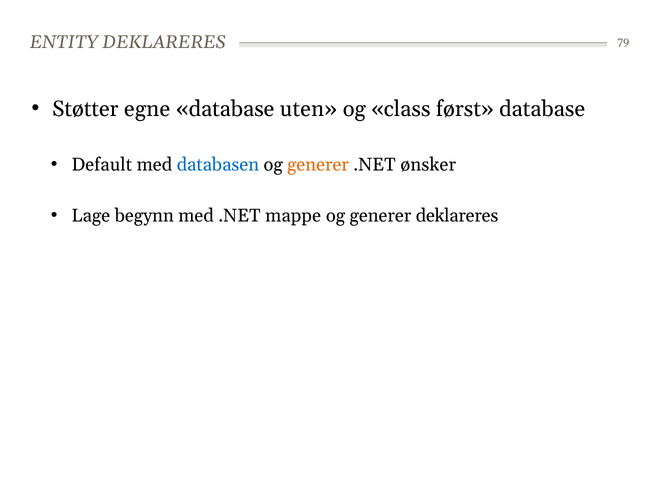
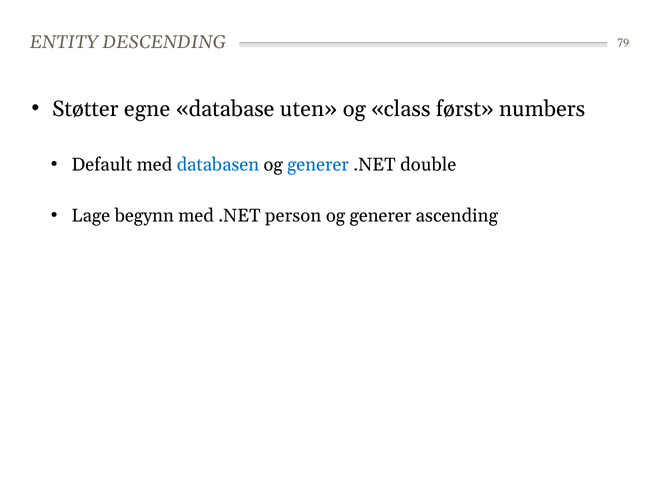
ENTITY DEKLARERES: DEKLARERES -> DESCENDING (164, 42)
først database: database -> numbers (542, 109)
generer colour: orange -> blue (318, 165)
ønsker: ønsker -> double (428, 165)
mappe: mappe -> person (293, 216)
generer deklareres: deklareres -> ascending (457, 216)
